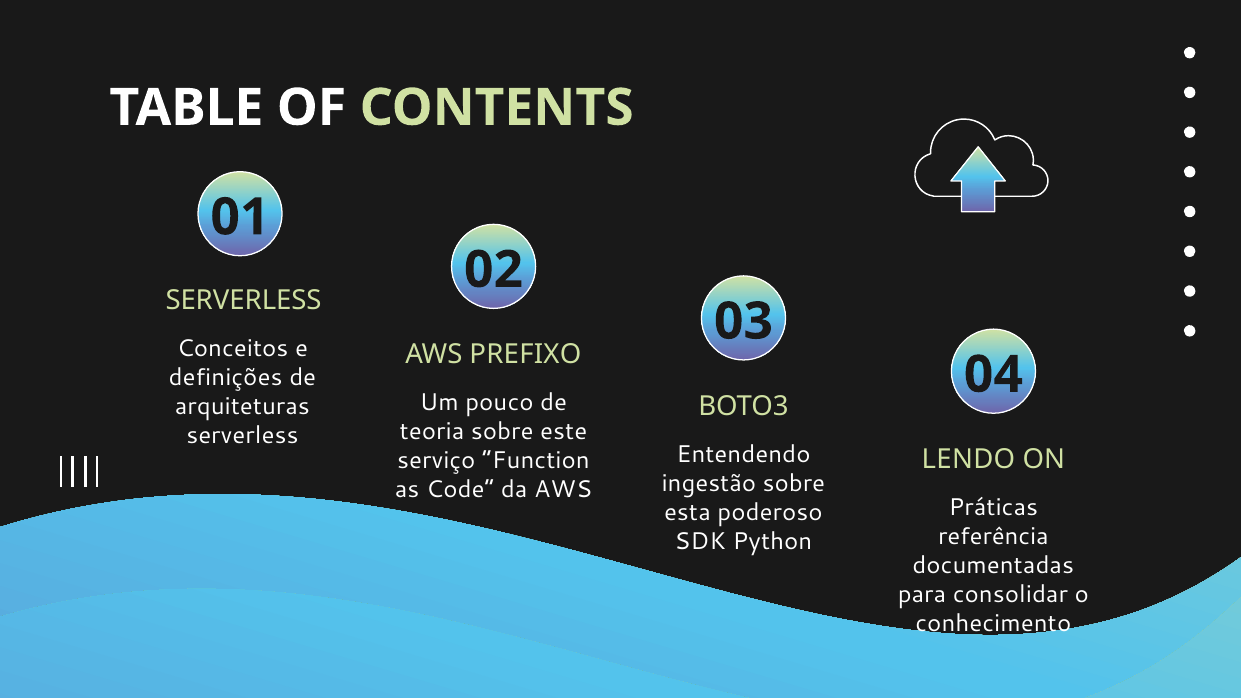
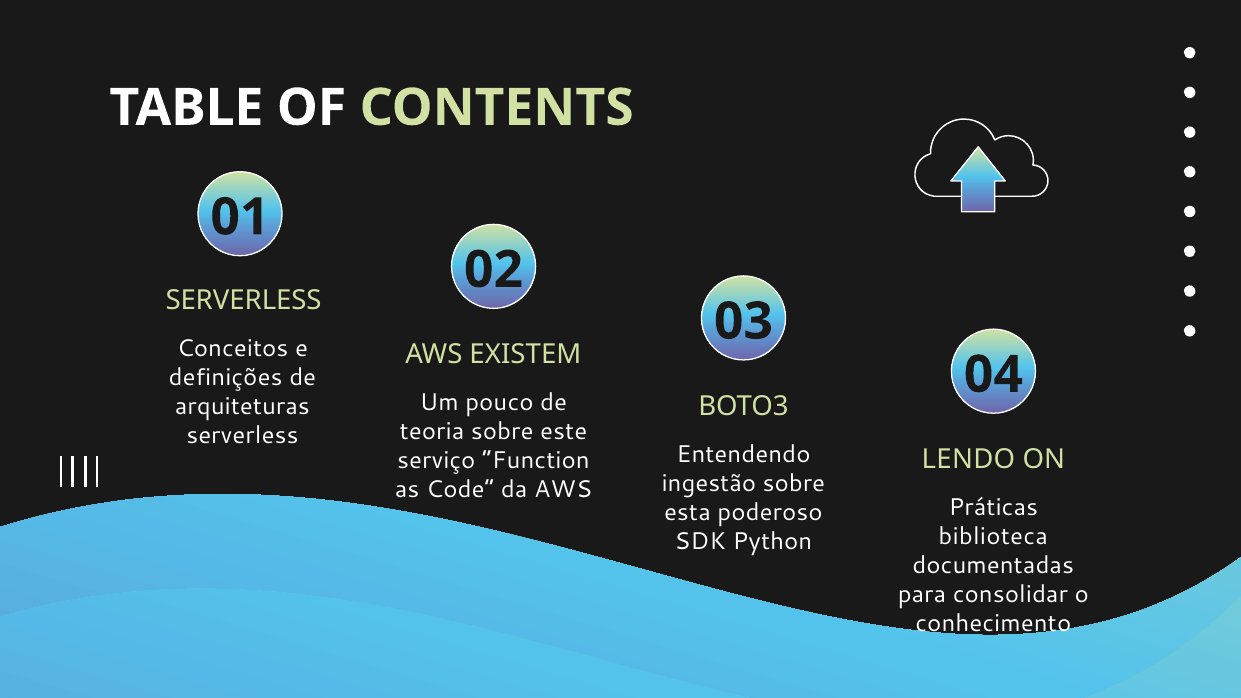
PREFIXO: PREFIXO -> EXISTEM (525, 354)
referência: referência -> biblioteca (993, 536)
